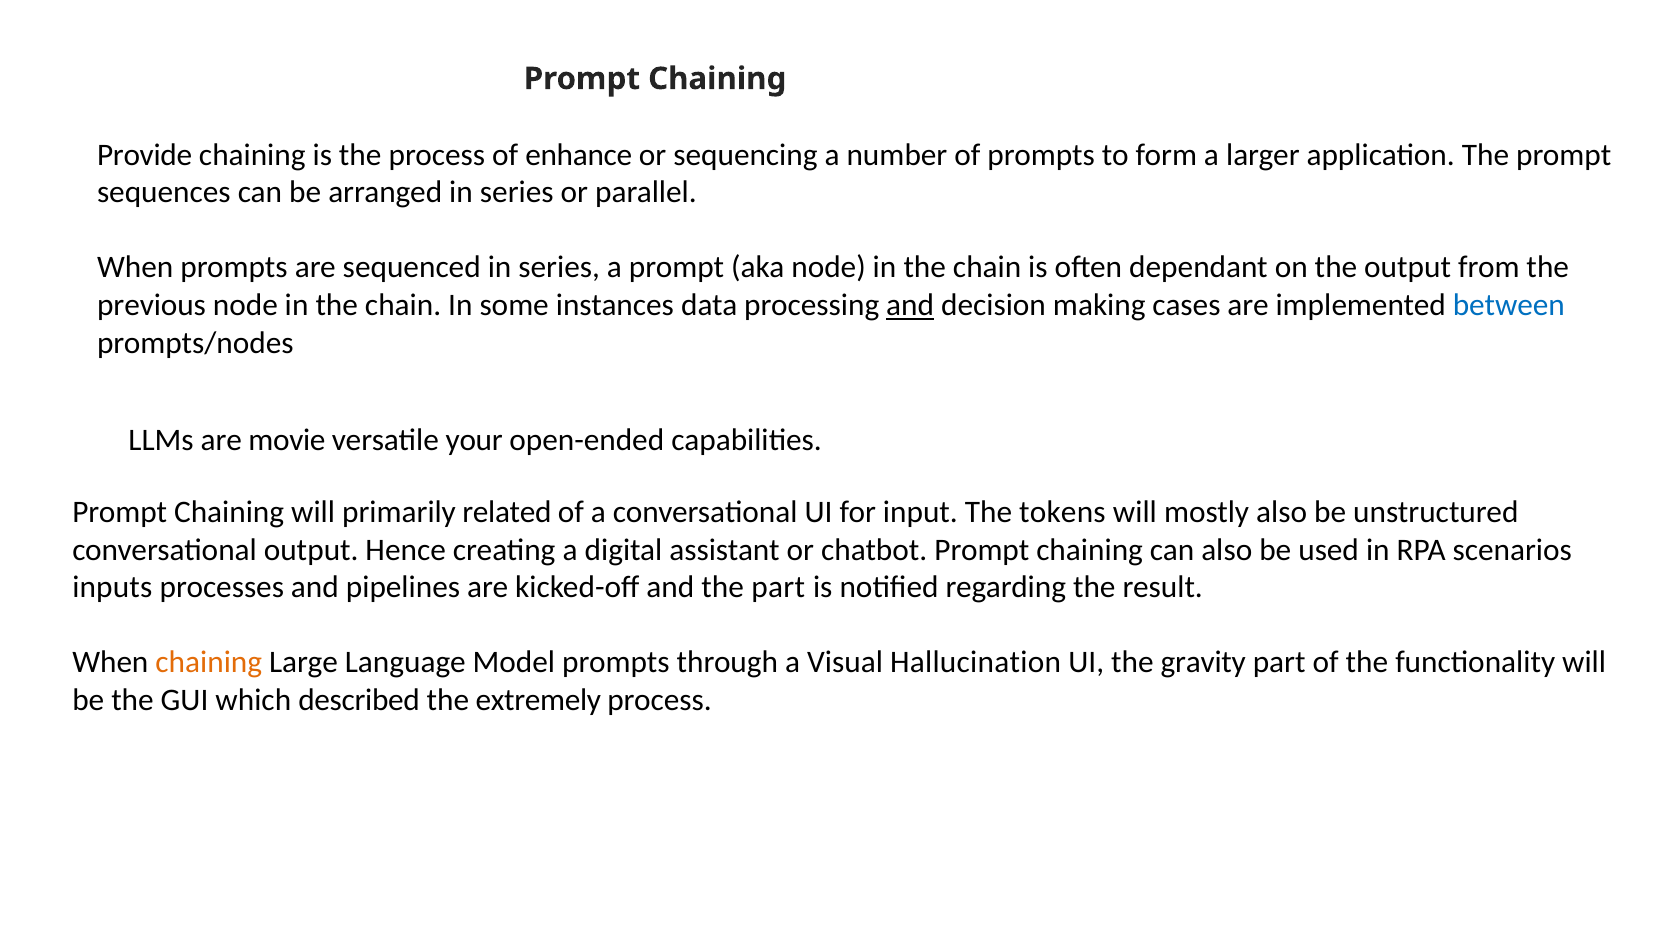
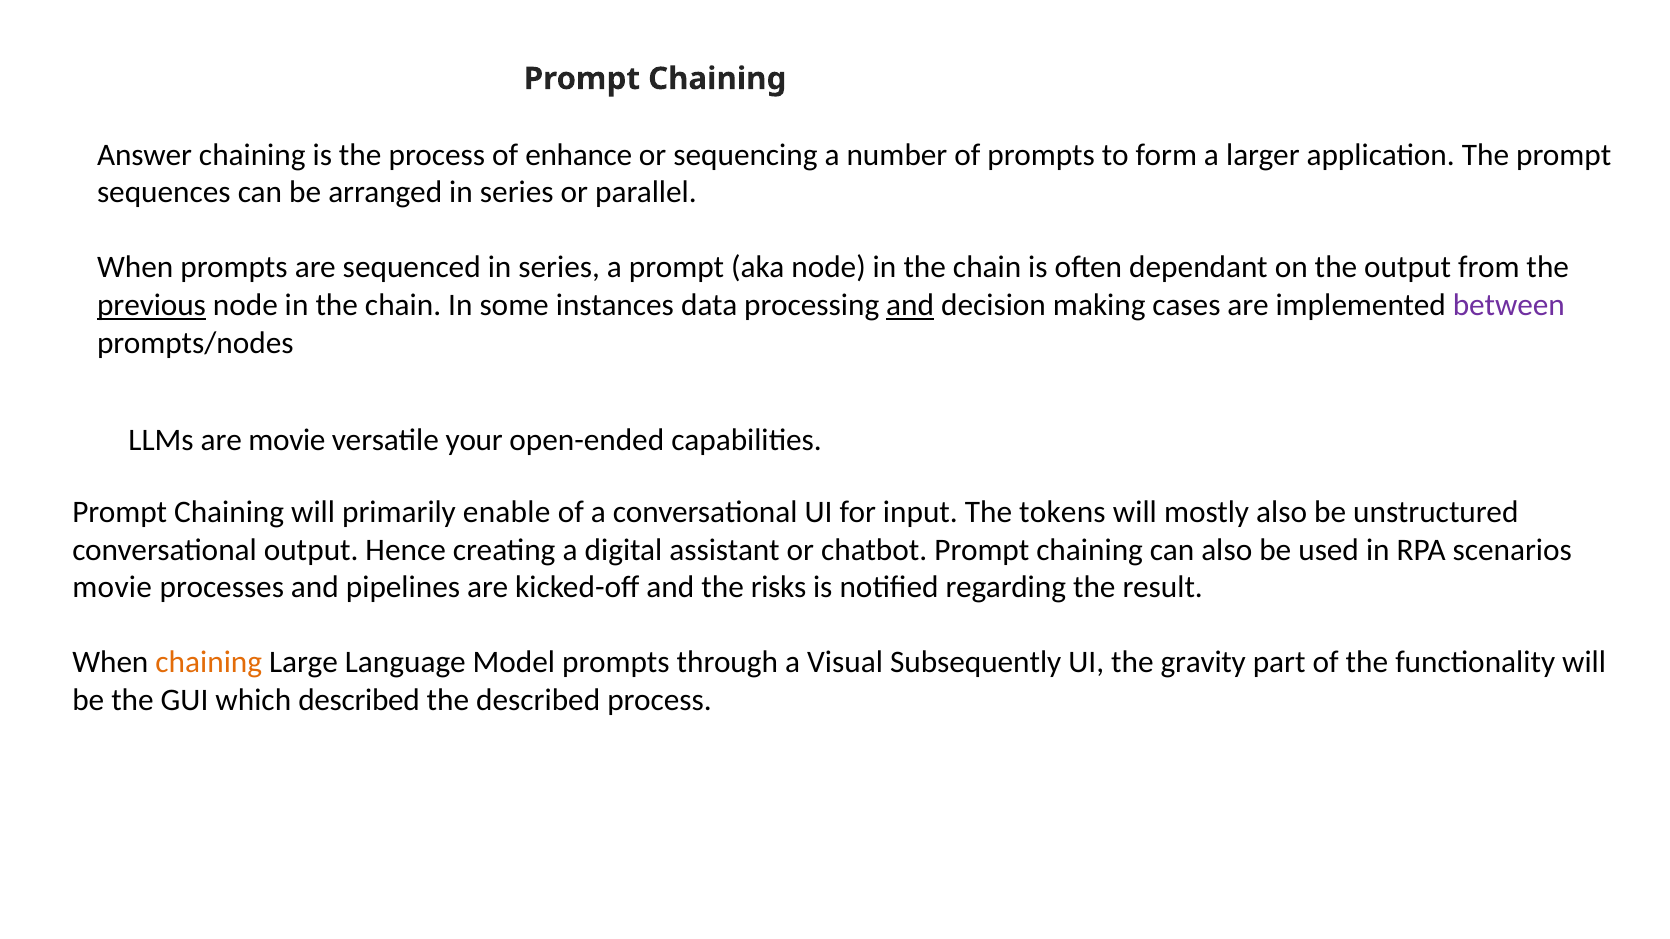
Provide: Provide -> Answer (145, 155)
previous underline: none -> present (152, 305)
between colour: blue -> purple (1509, 305)
related: related -> enable (507, 512)
inputs: inputs -> movie (112, 588)
the part: part -> risks (779, 588)
Hallucination: Hallucination -> Subsequently (976, 663)
the extremely: extremely -> described (538, 700)
